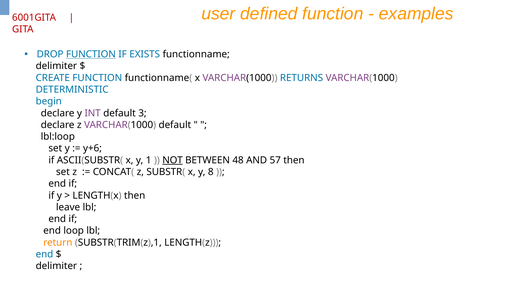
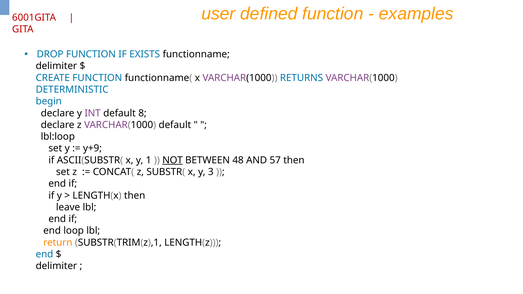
FUNCTION underline: present -> none (91, 54)
3: 3 -> 8 (142, 113)
y+6: y+6 -> y+9 (92, 148)
8: 8 -> 3 (211, 172)
